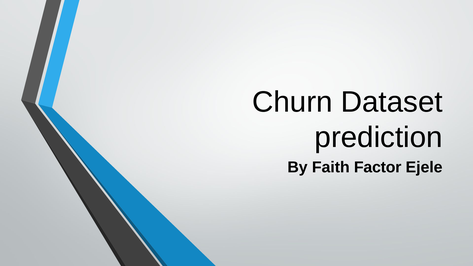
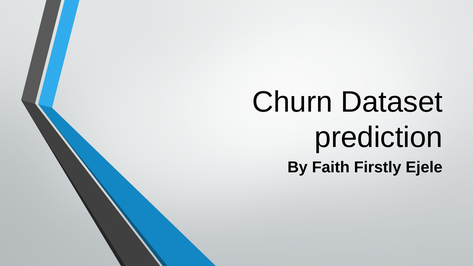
Factor: Factor -> Firstly (378, 167)
